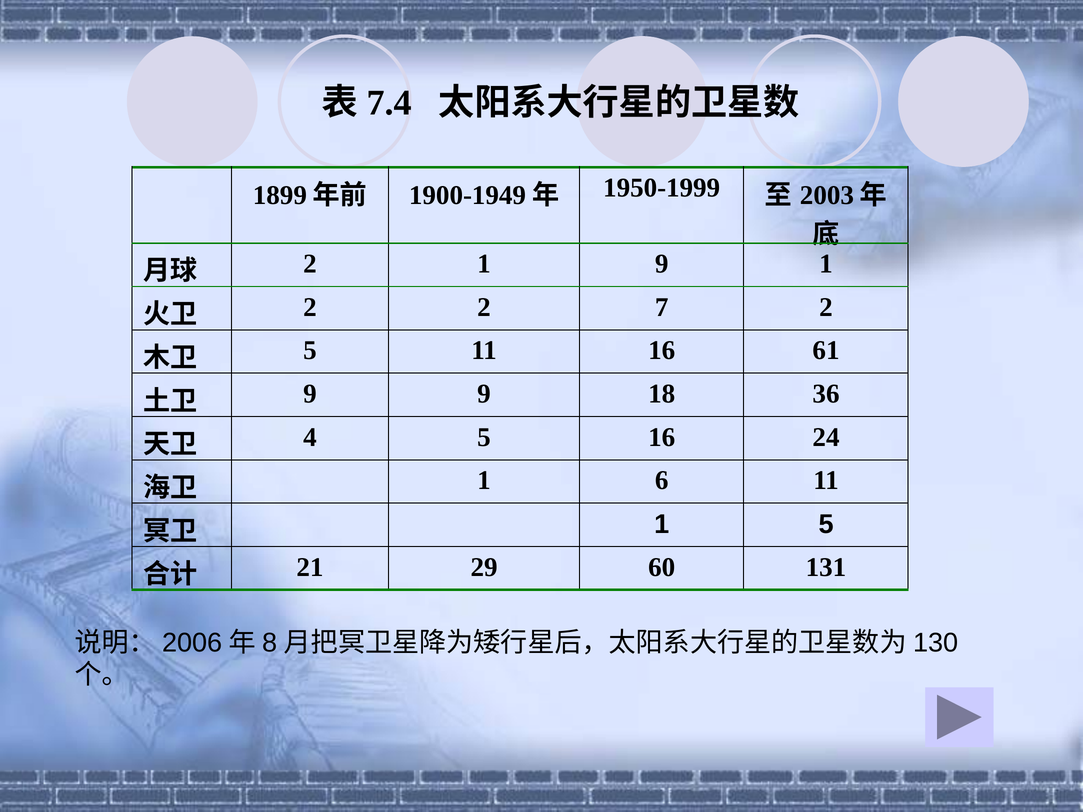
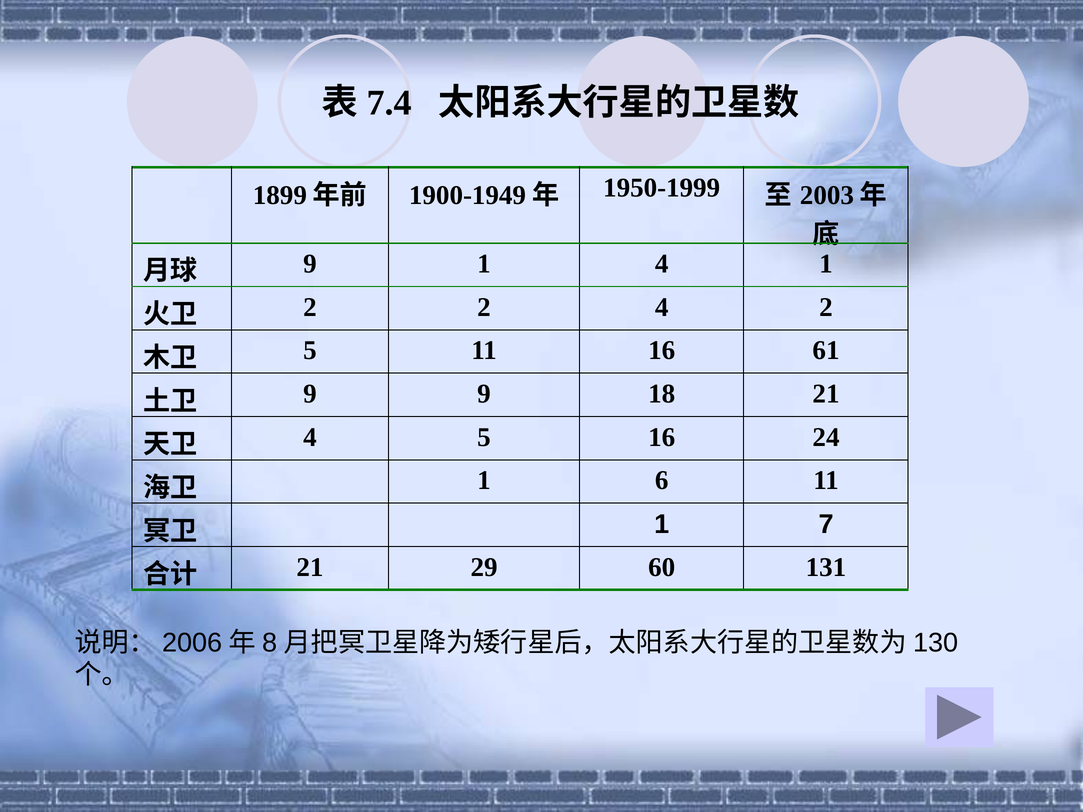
2: 2 -> 9 (310, 264)
1 9: 9 -> 4 (662, 264)
2 7: 7 -> 4 (662, 307)
18 36: 36 -> 21 (826, 394)
1 5: 5 -> 7 (826, 524)
